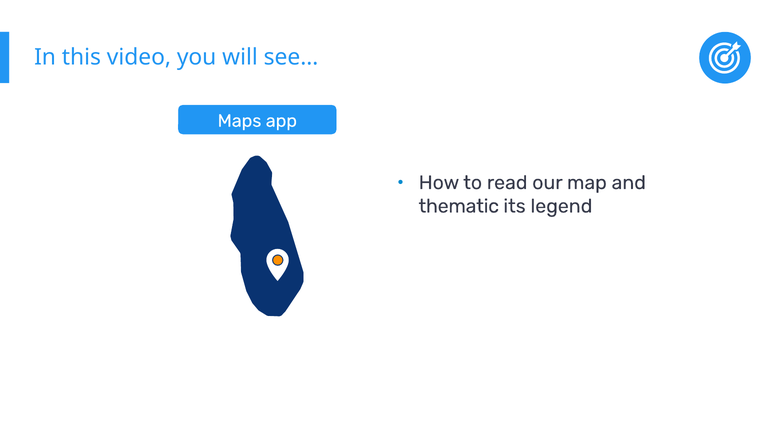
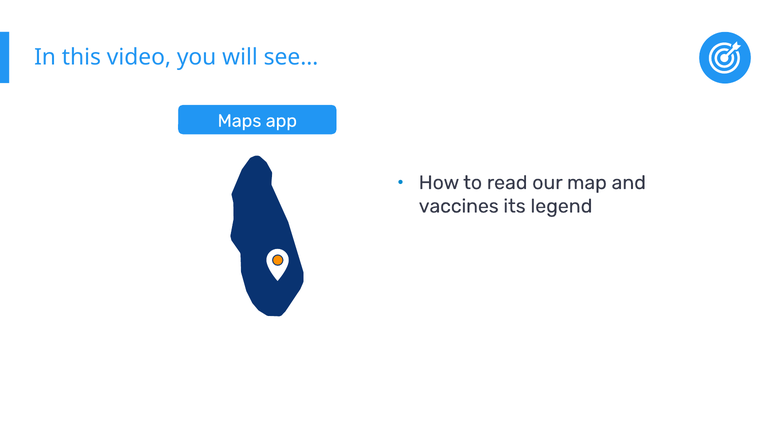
thematic: thematic -> vaccines (459, 206)
